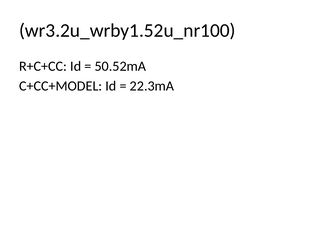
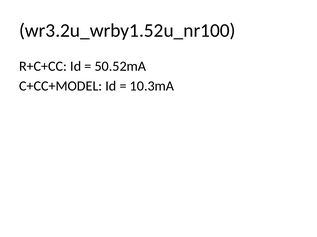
22.3mA: 22.3mA -> 10.3mA (152, 86)
